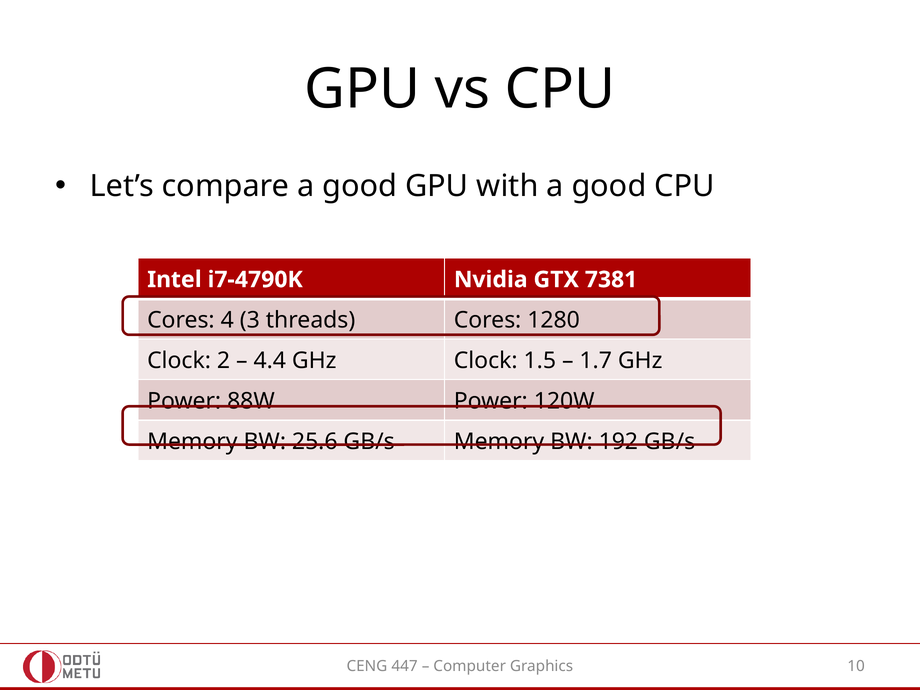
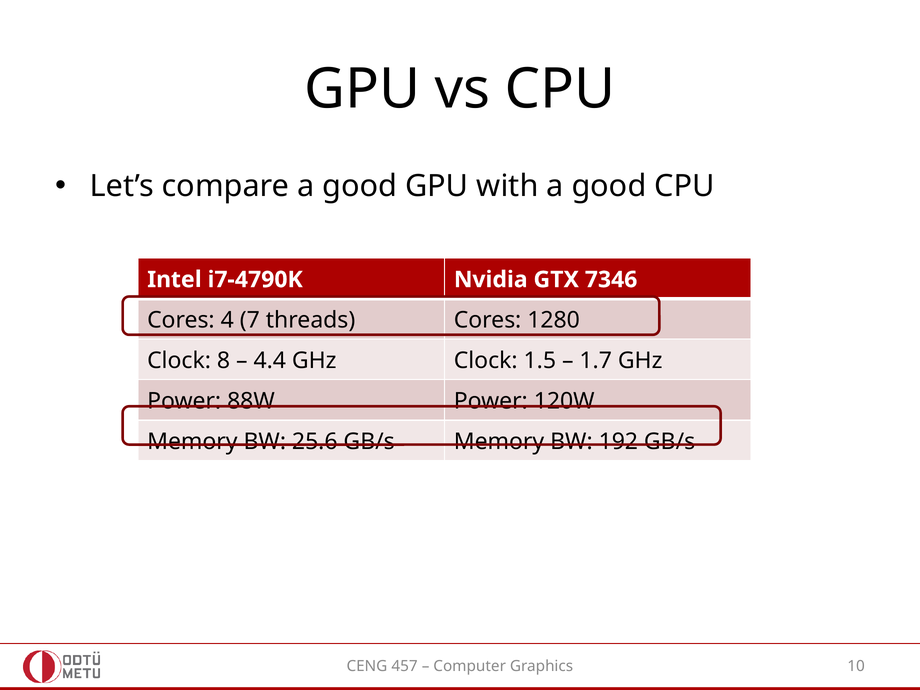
7381: 7381 -> 7346 (611, 280)
3: 3 -> 7 (250, 320)
2: 2 -> 8 (223, 361)
447: 447 -> 457 (405, 666)
